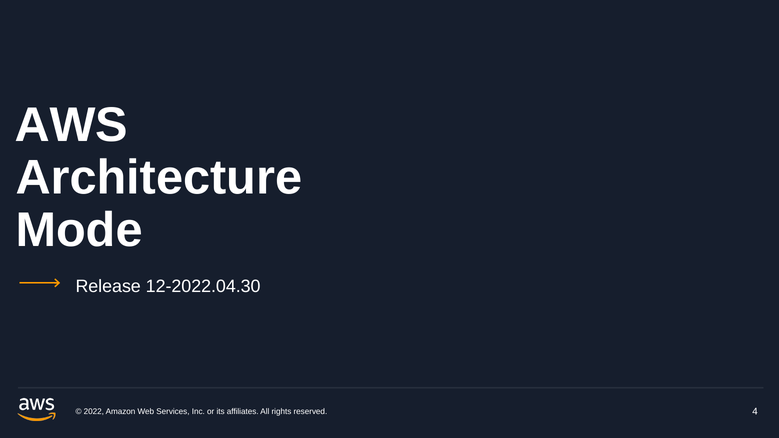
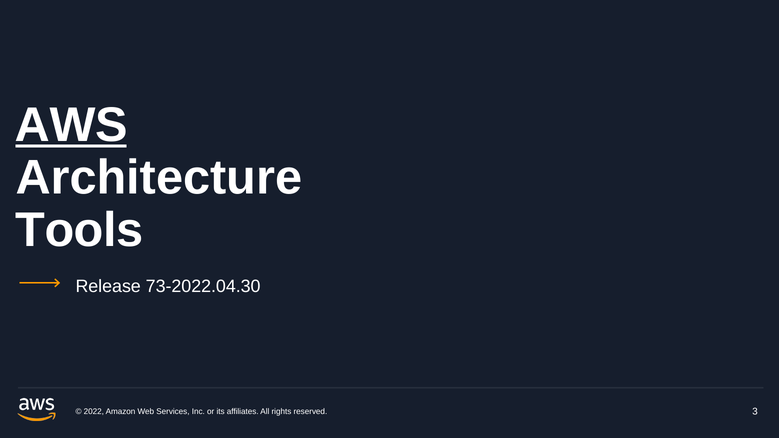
AWS underline: none -> present (71, 125)
Mode: Mode -> Tools (79, 230)
12-2022.04.30: 12-2022.04.30 -> 73-2022.04.30 (203, 287)
4: 4 -> 3 (755, 412)
